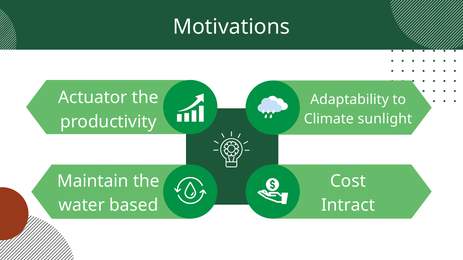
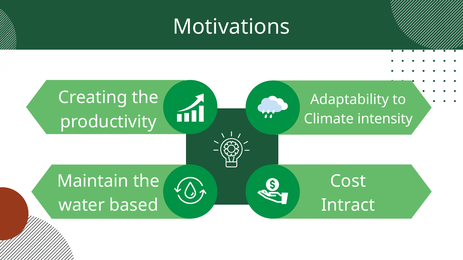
Actuator: Actuator -> Creating (93, 98)
sunlight: sunlight -> intensity (385, 119)
